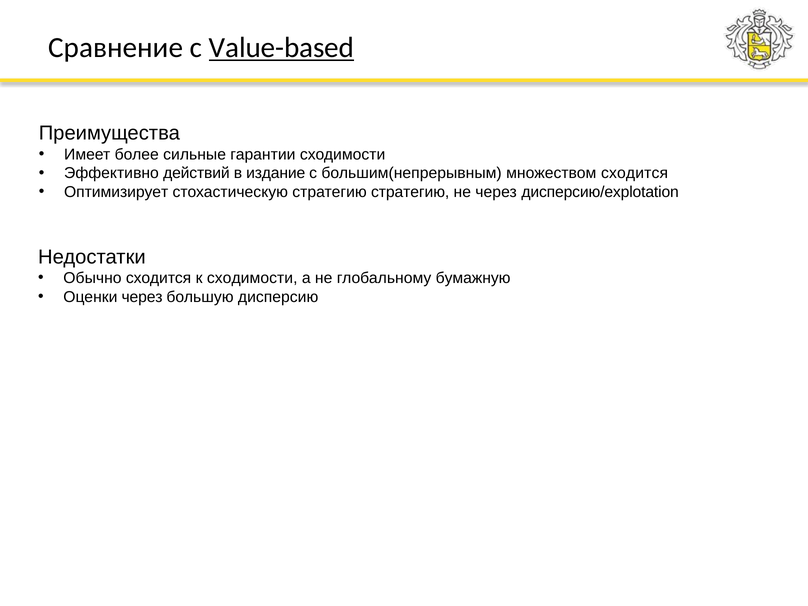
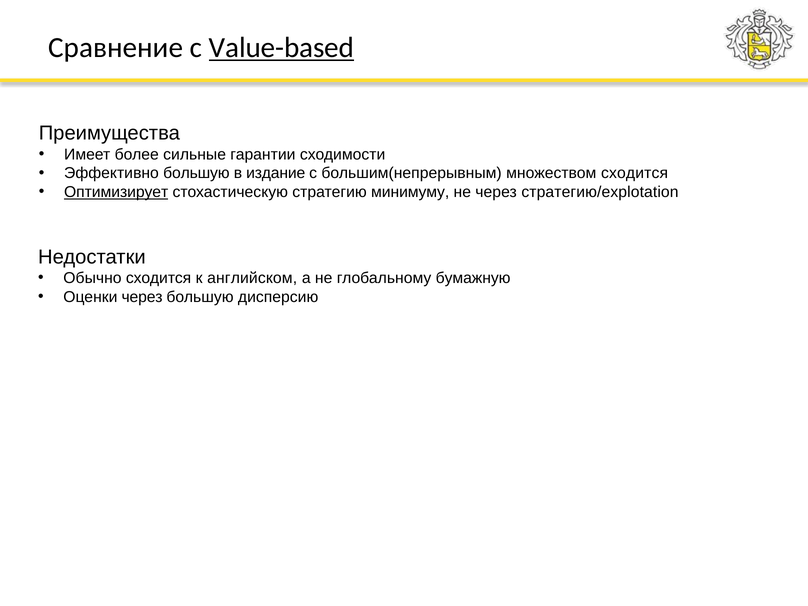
Эффективно действий: действий -> большую (196, 173)
Оптимизирует underline: none -> present (116, 192)
стратегию стратегию: стратегию -> минимуму (410, 192)
дисперсию/explotation: дисперсию/explotation -> стратегию/explotation (600, 192)
к сходимости: сходимости -> английском (252, 278)
